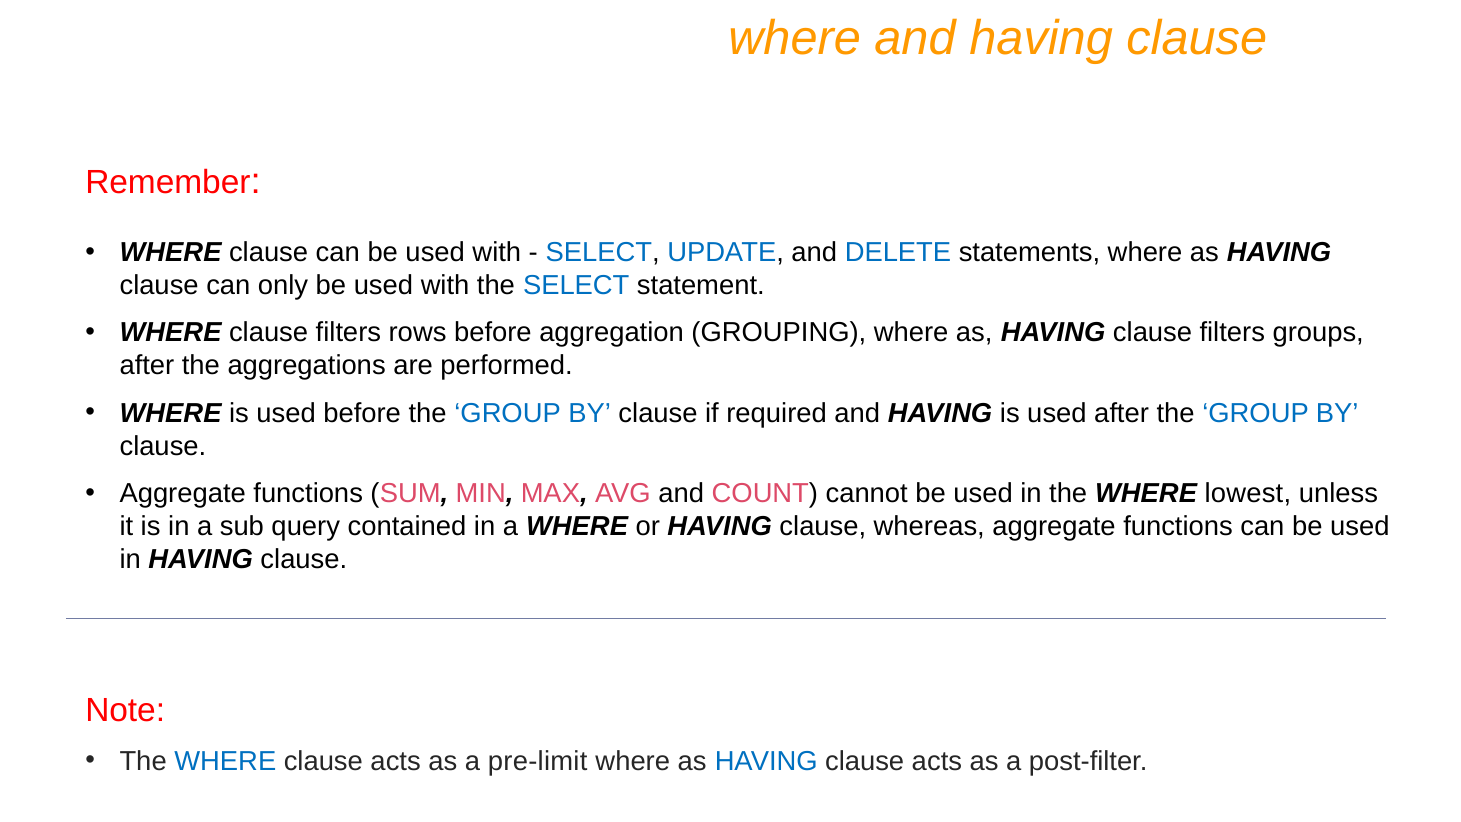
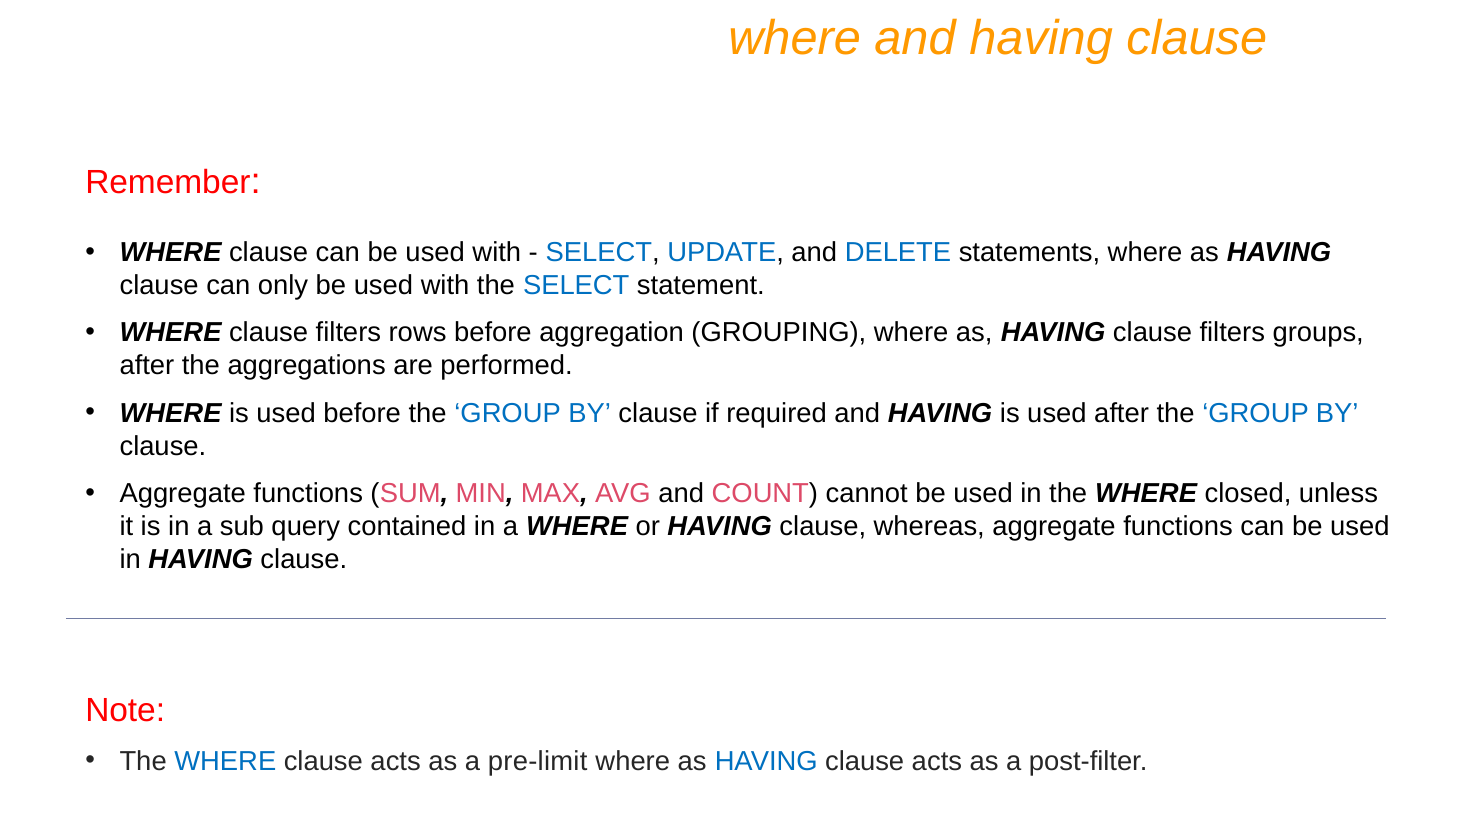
lowest: lowest -> closed (1248, 493)
